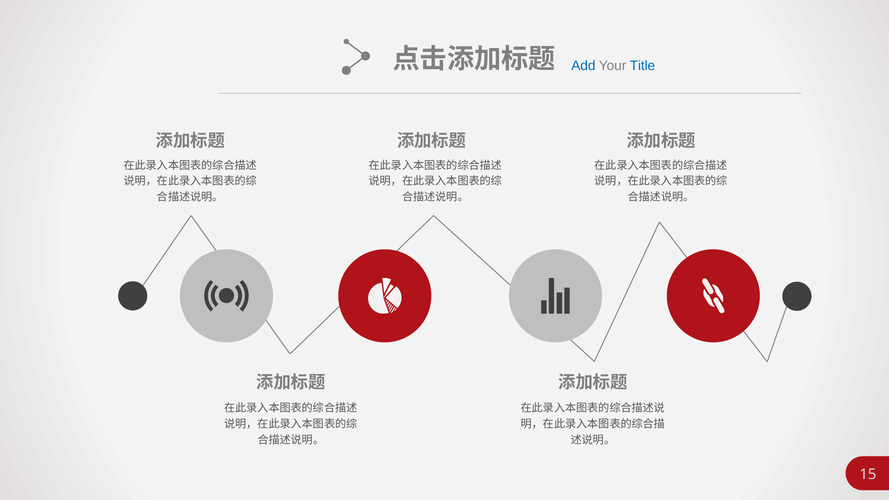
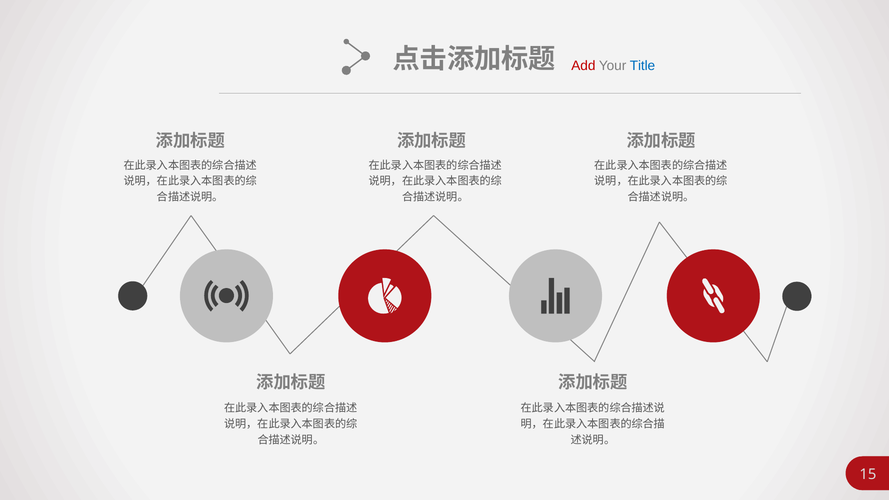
Add colour: blue -> red (583, 66)
